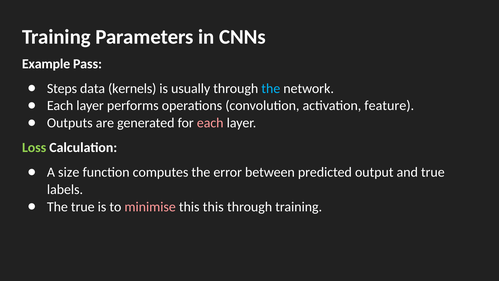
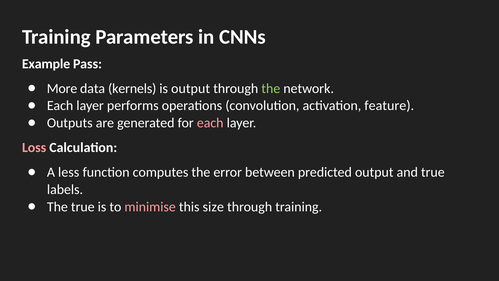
Steps: Steps -> More (62, 88)
is usually: usually -> output (191, 88)
the colour: light blue -> light green (271, 88)
Loss colour: light green -> pink (34, 148)
size: size -> less (69, 172)
this this: this -> size (213, 207)
